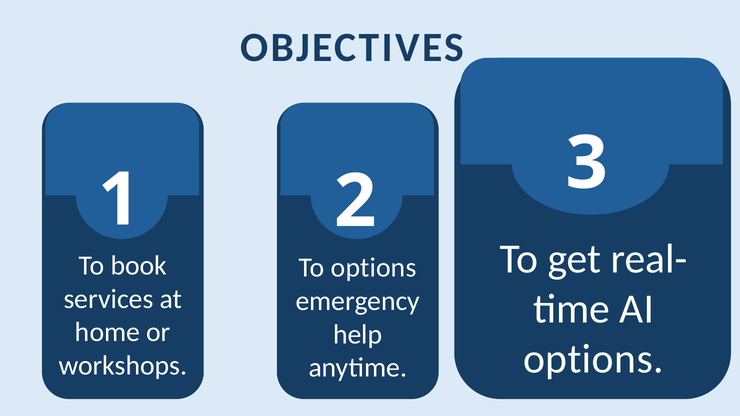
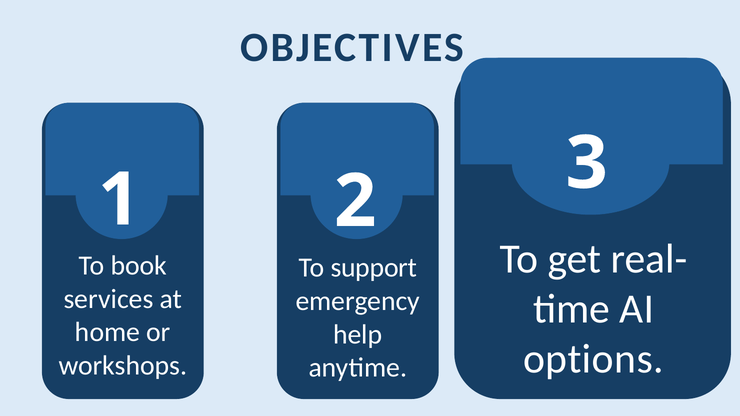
To options: options -> support (374, 268)
